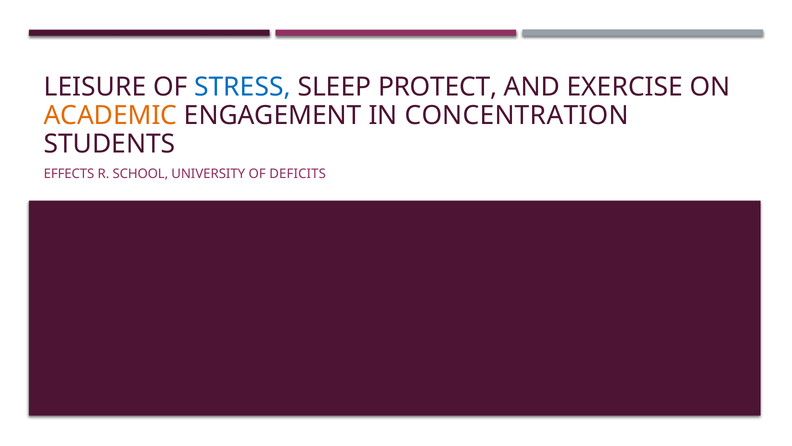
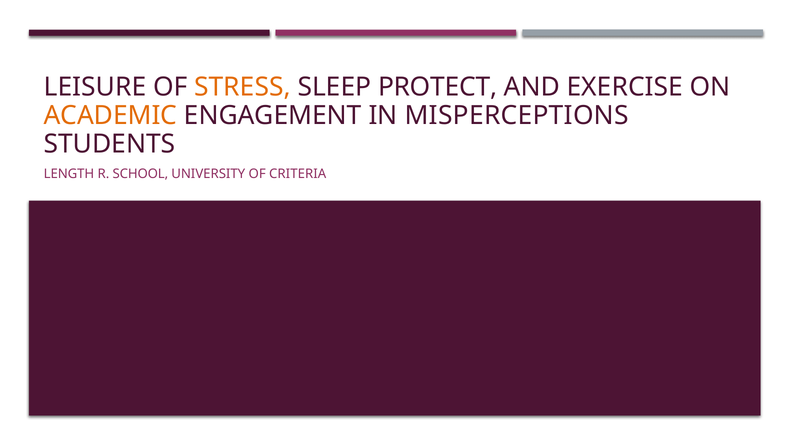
STRESS colour: blue -> orange (243, 87)
CONCENTRATION: CONCENTRATION -> MISPERCEPTIONS (517, 115)
EFFECTS: EFFECTS -> LENGTH (69, 174)
DEFICITS: DEFICITS -> CRITERIA (298, 174)
